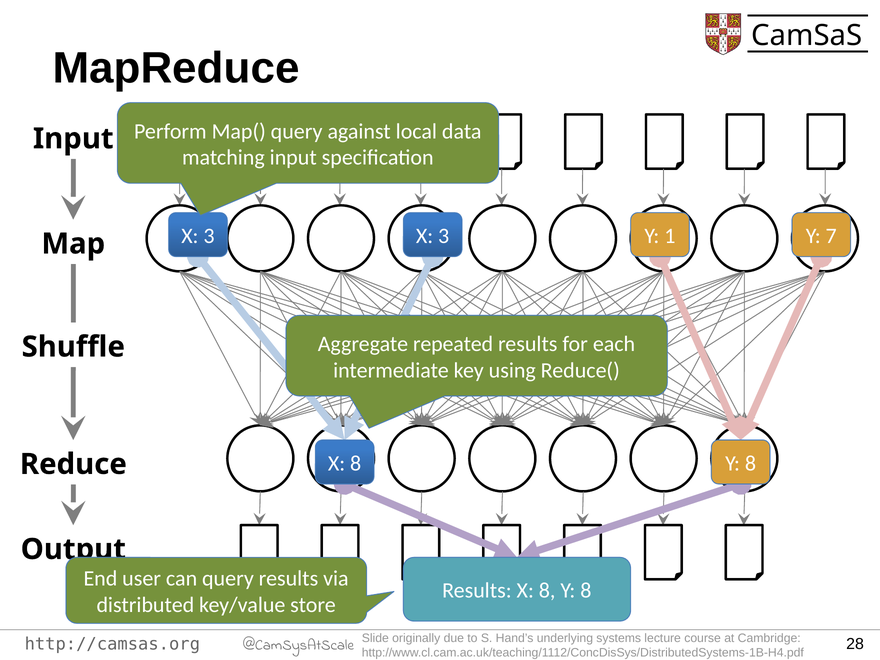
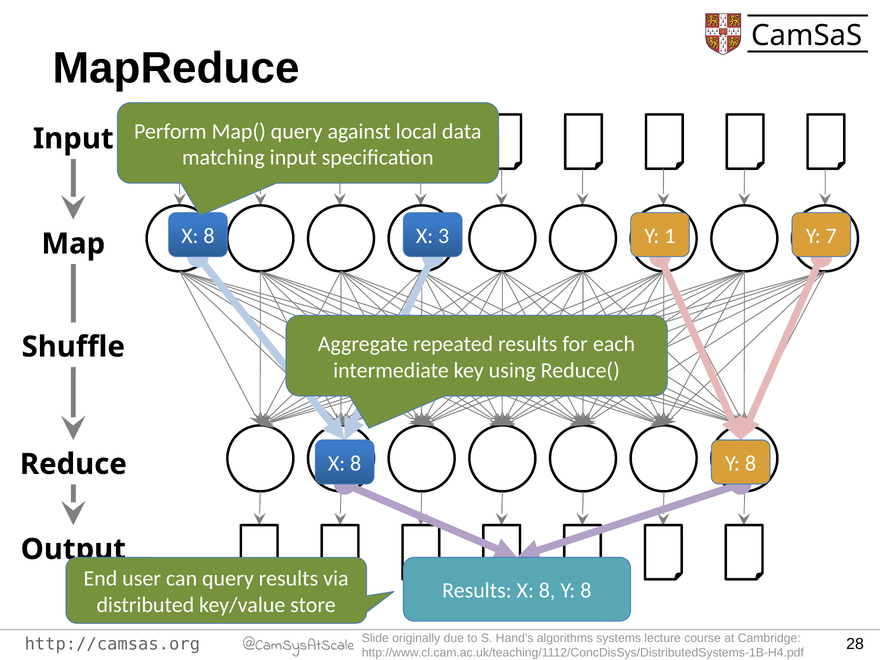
3: 3 -> 8 (209, 236)
underlying: underlying -> algorithms (565, 638)
